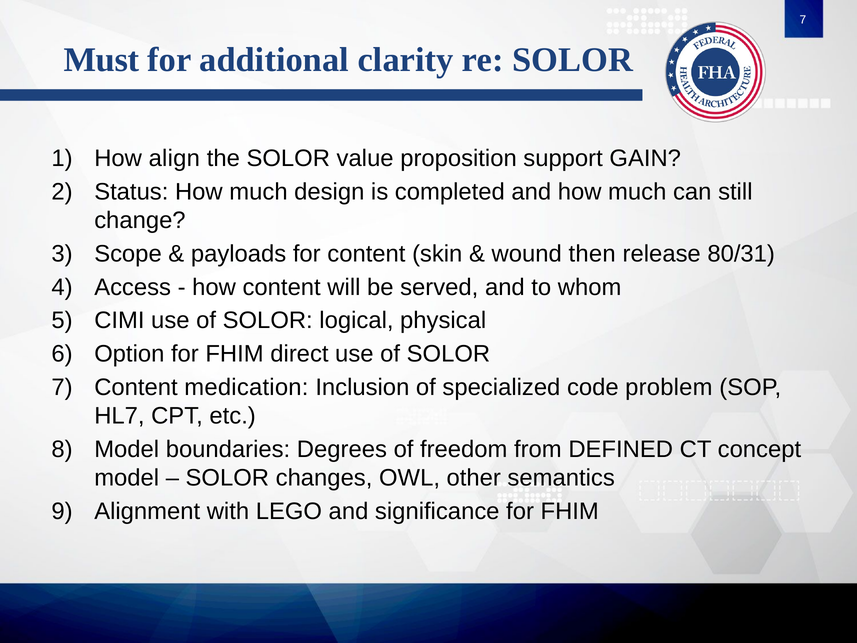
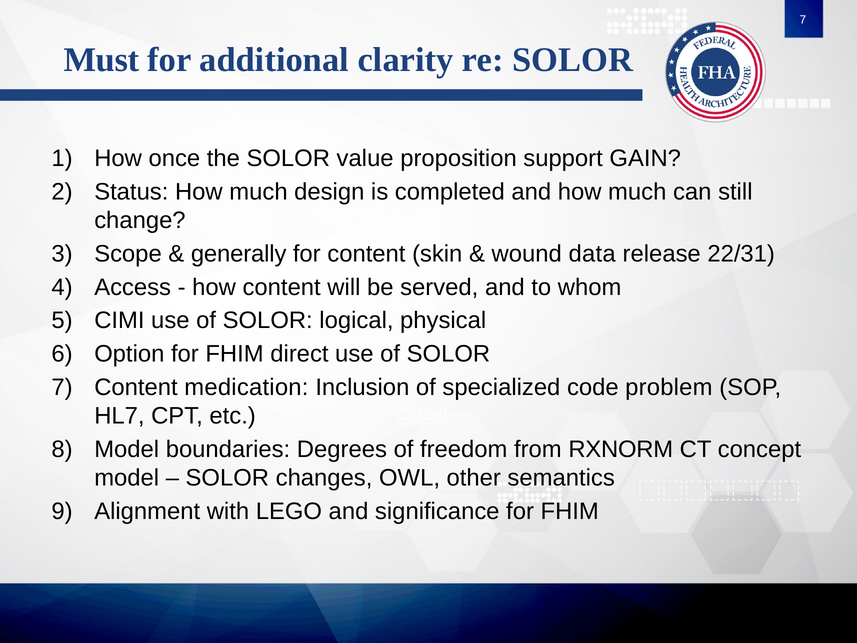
align: align -> once (174, 159)
payloads: payloads -> generally (239, 254)
then: then -> data (592, 254)
80/31: 80/31 -> 22/31 (741, 254)
DEFINED: DEFINED -> RXNORM (621, 449)
